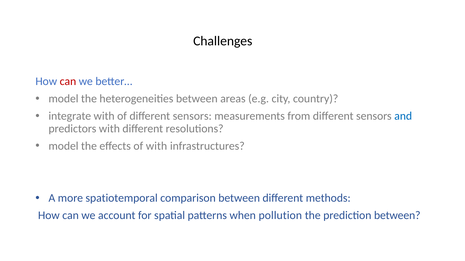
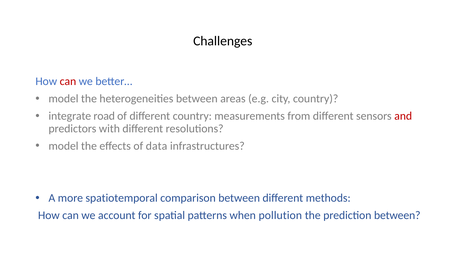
integrate with: with -> road (104, 116)
of different sensors: sensors -> country (192, 116)
and colour: blue -> red (403, 116)
of with: with -> data (157, 146)
